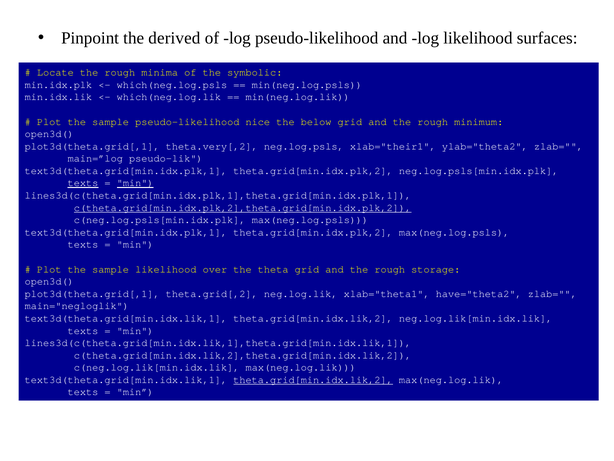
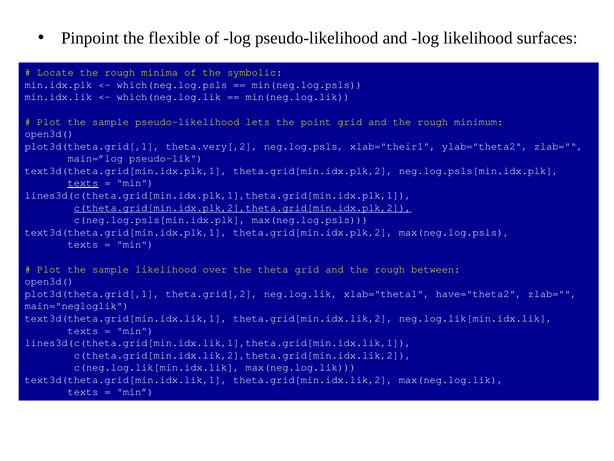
derived: derived -> flexible (174, 38)
nice: nice -> lets (258, 122)
below: below -> point (316, 122)
min underline: present -> none (135, 183)
storage: storage -> between (436, 269)
theta.grid[min.idx.lik,2 underline: present -> none (313, 379)
